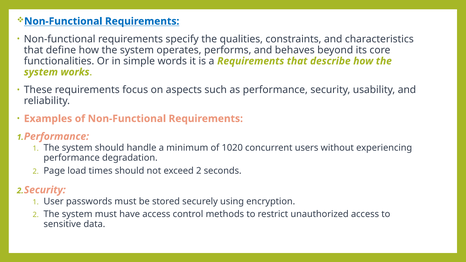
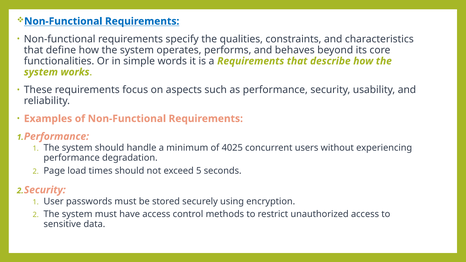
1020: 1020 -> 4025 (232, 148)
exceed 2: 2 -> 5 (199, 171)
